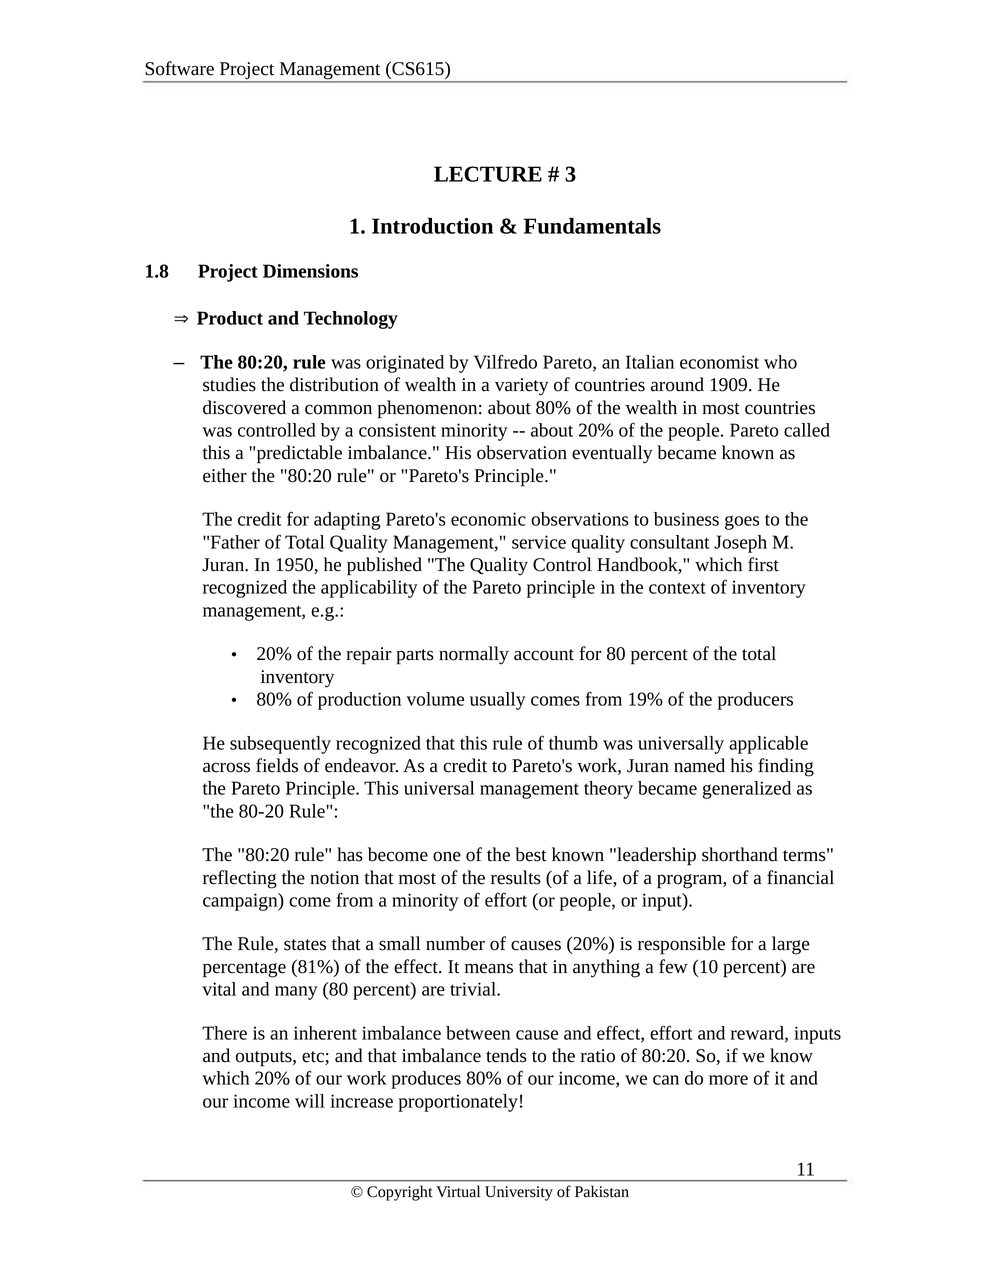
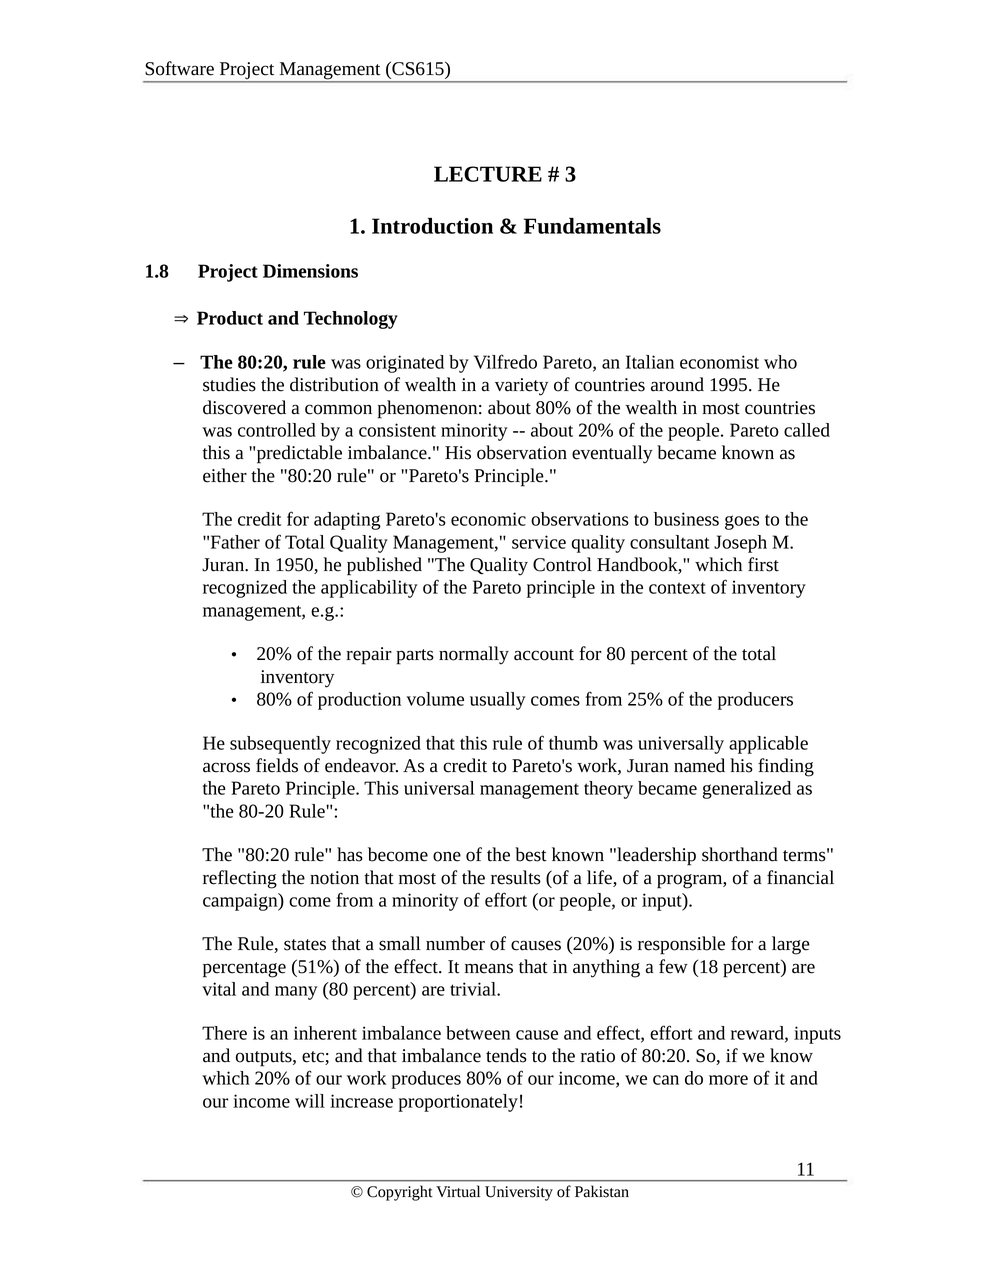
1909: 1909 -> 1995 (731, 385)
19%: 19% -> 25% (645, 699)
81%: 81% -> 51% (315, 966)
10: 10 -> 18 (705, 966)
